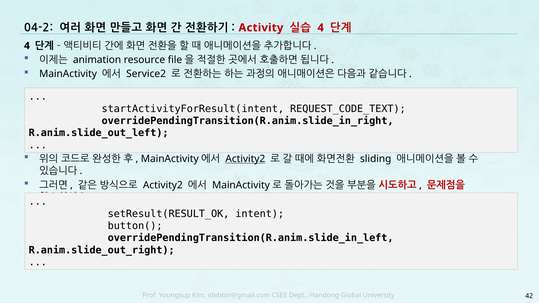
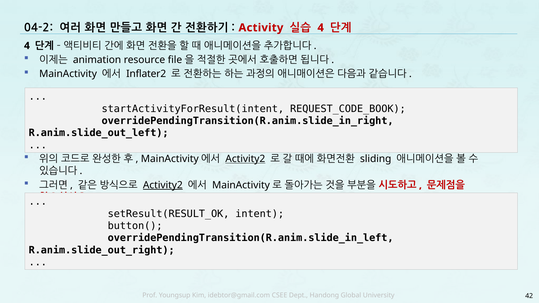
Service2: Service2 -> Inflater2 (146, 74)
REQUEST_CODE_TEXT: REQUEST_CODE_TEXT -> REQUEST_CODE_BOOK (348, 109)
Activity2 underline: none -> present (163, 185)
